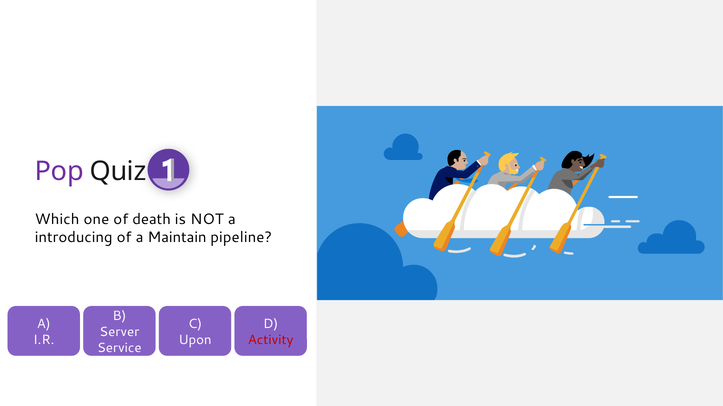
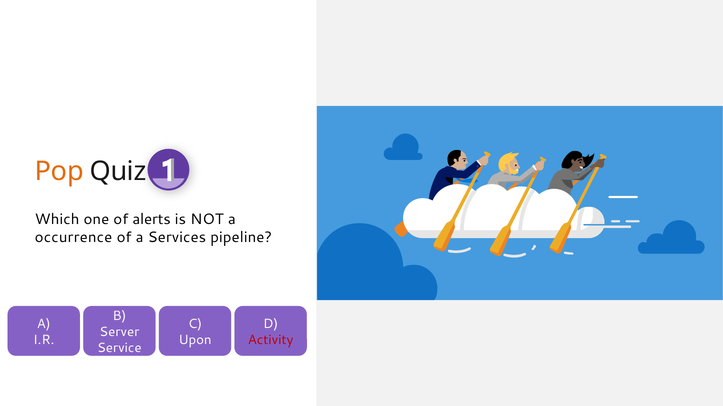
Pop colour: purple -> orange (59, 171)
death: death -> alerts (152, 220)
introducing: introducing -> occurrence (74, 238)
Maintain: Maintain -> Services (177, 238)
